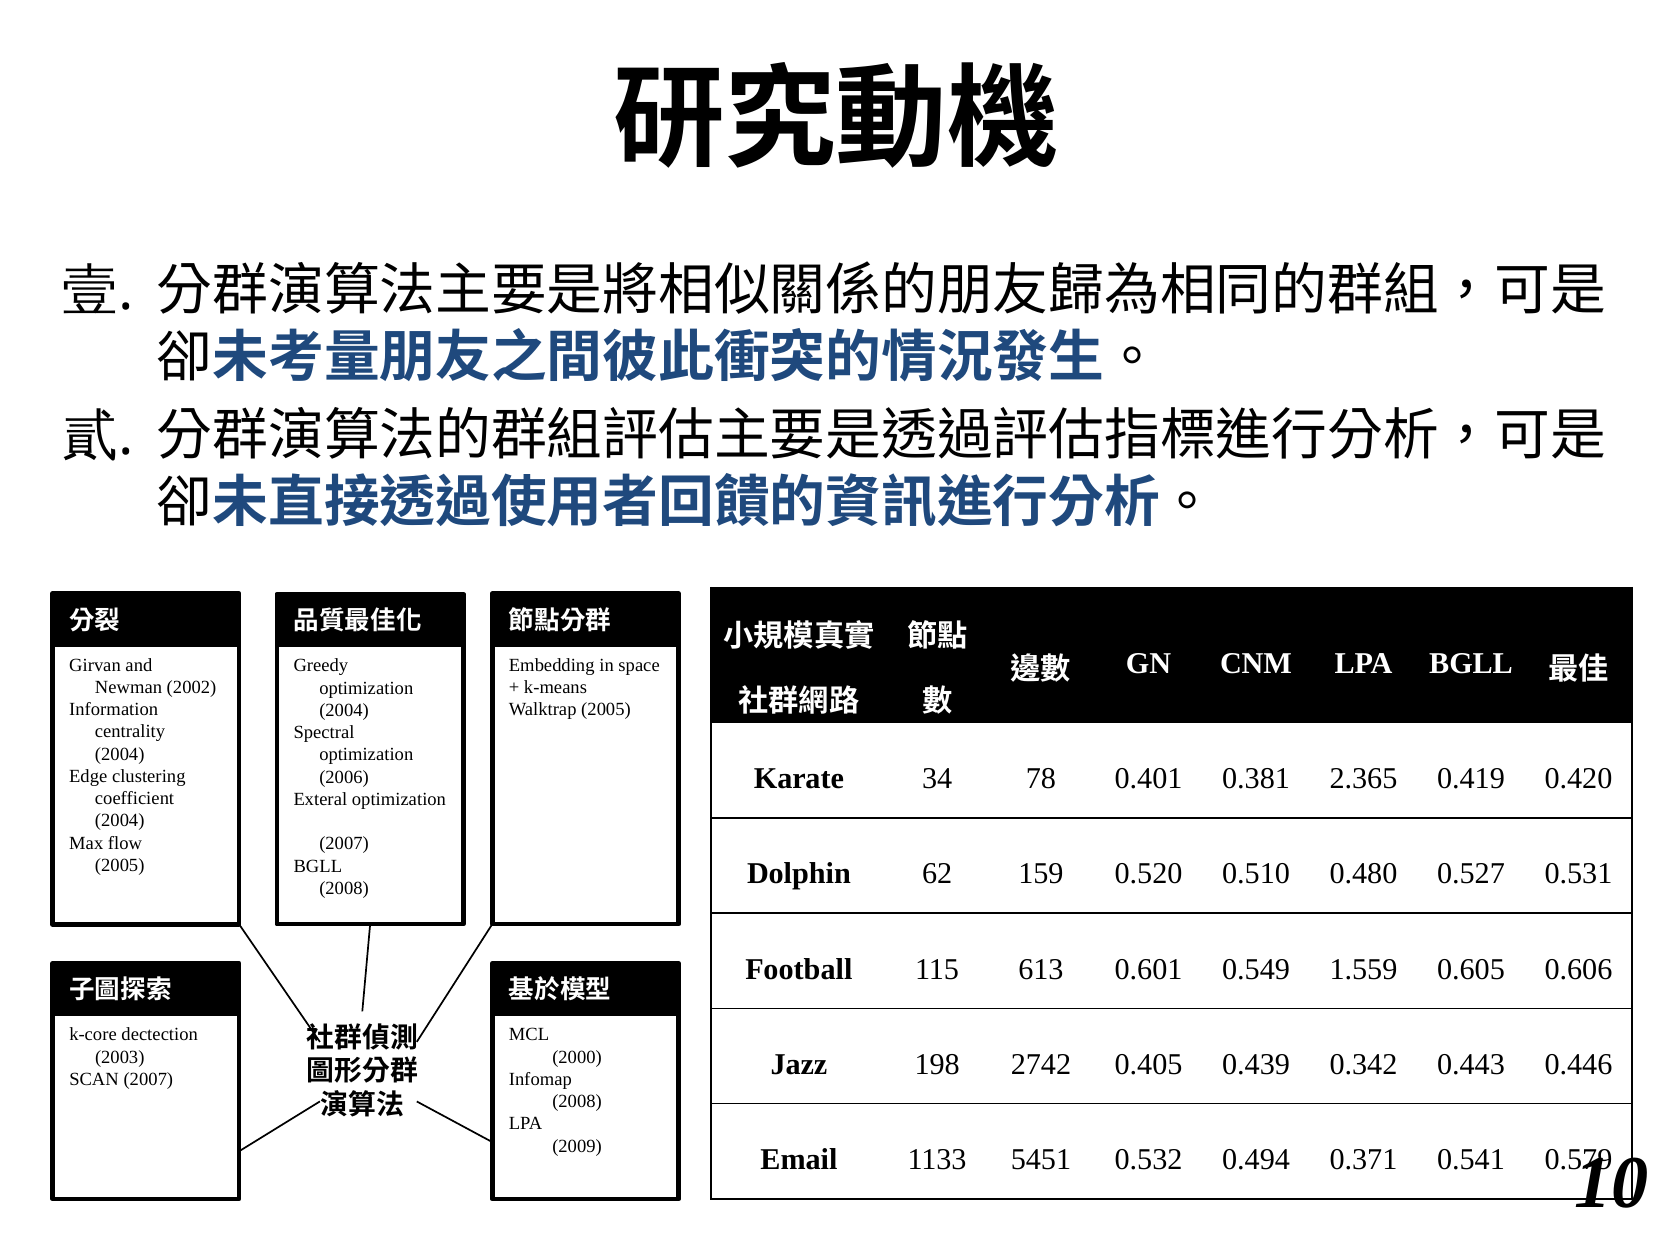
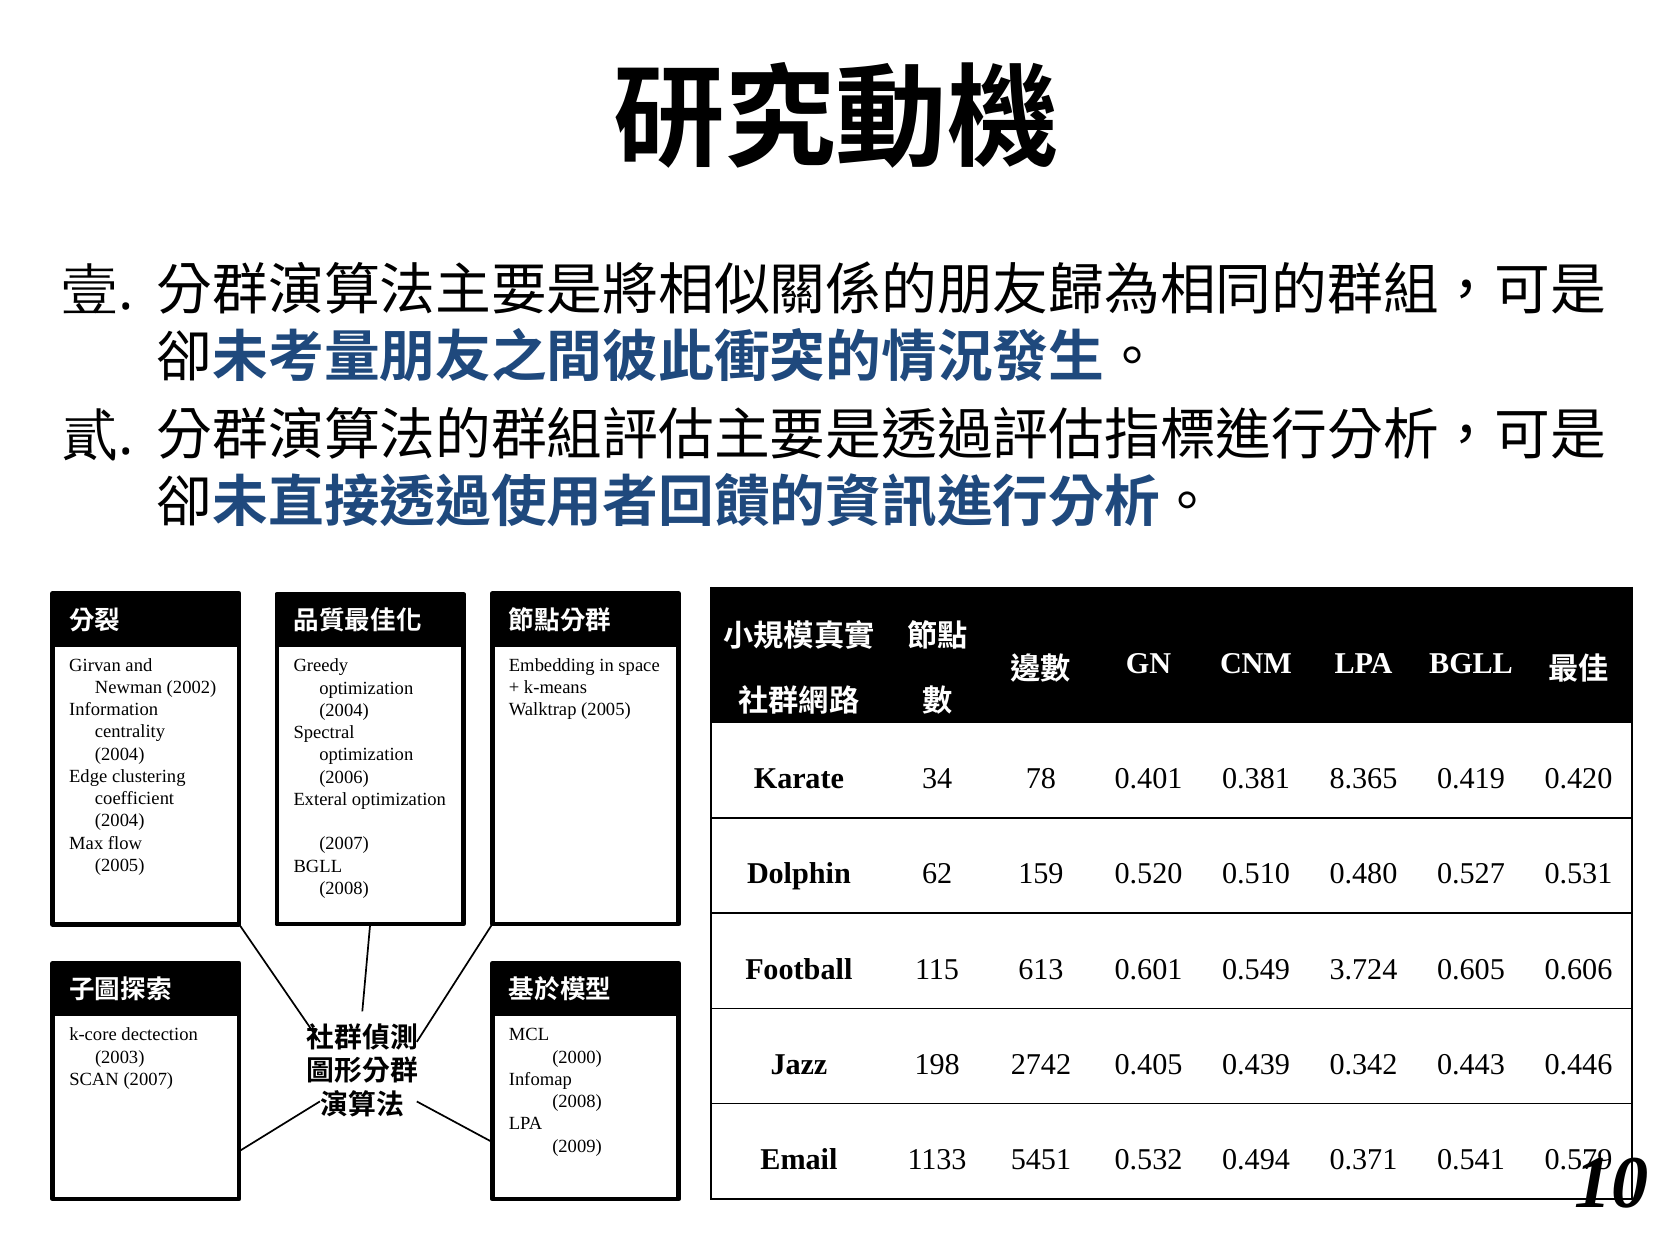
2.365: 2.365 -> 8.365 (1363, 779)
1.559: 1.559 -> 3.724 (1363, 969)
